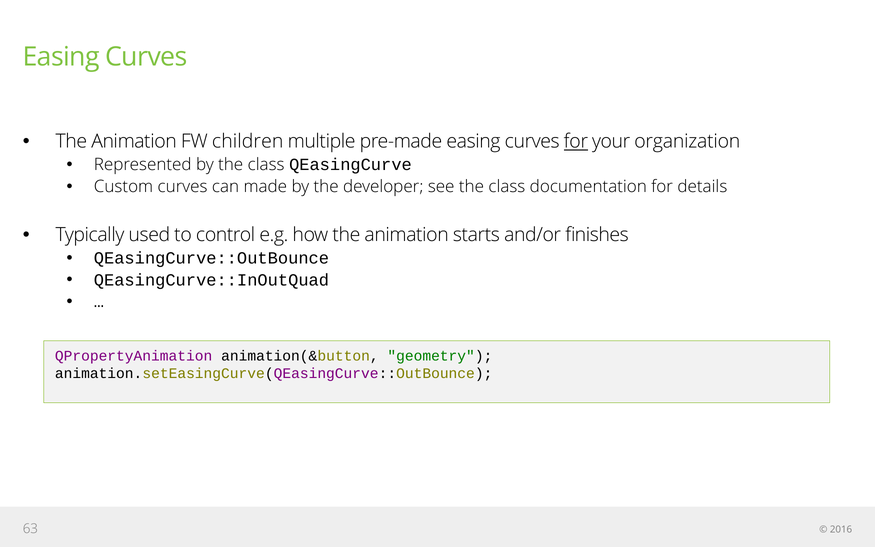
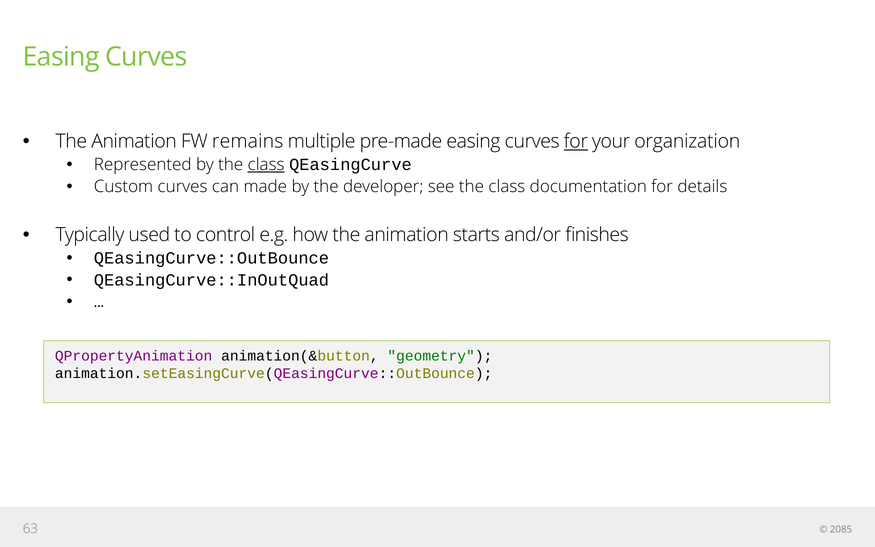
children: children -> remains (248, 142)
class underline: none -> present (266, 165)
2016: 2016 -> 2085 (841, 529)
